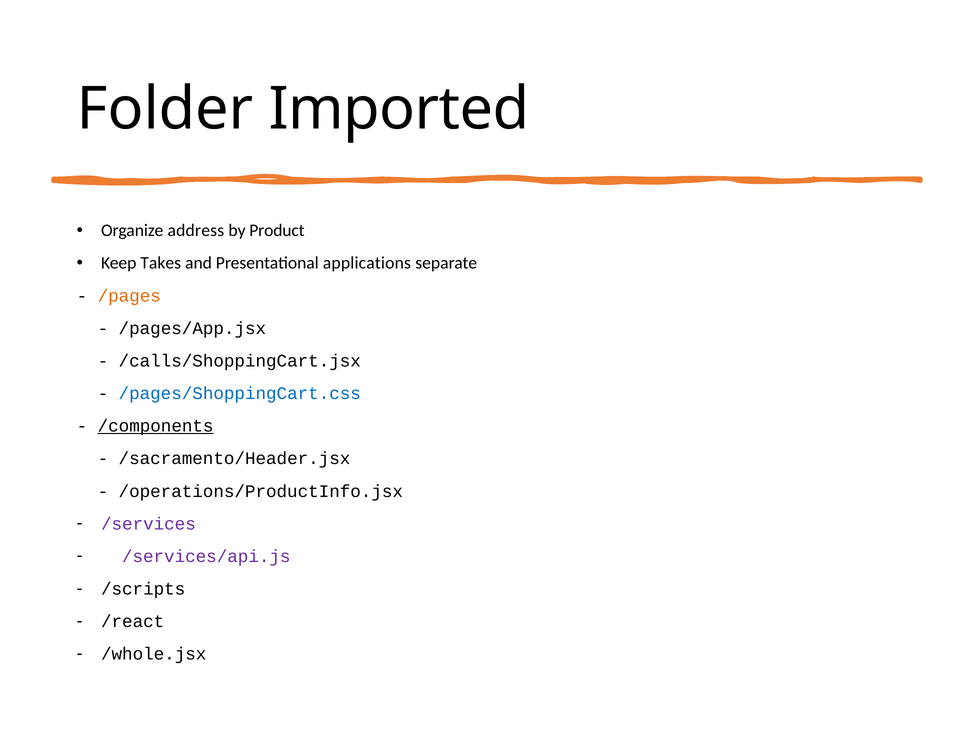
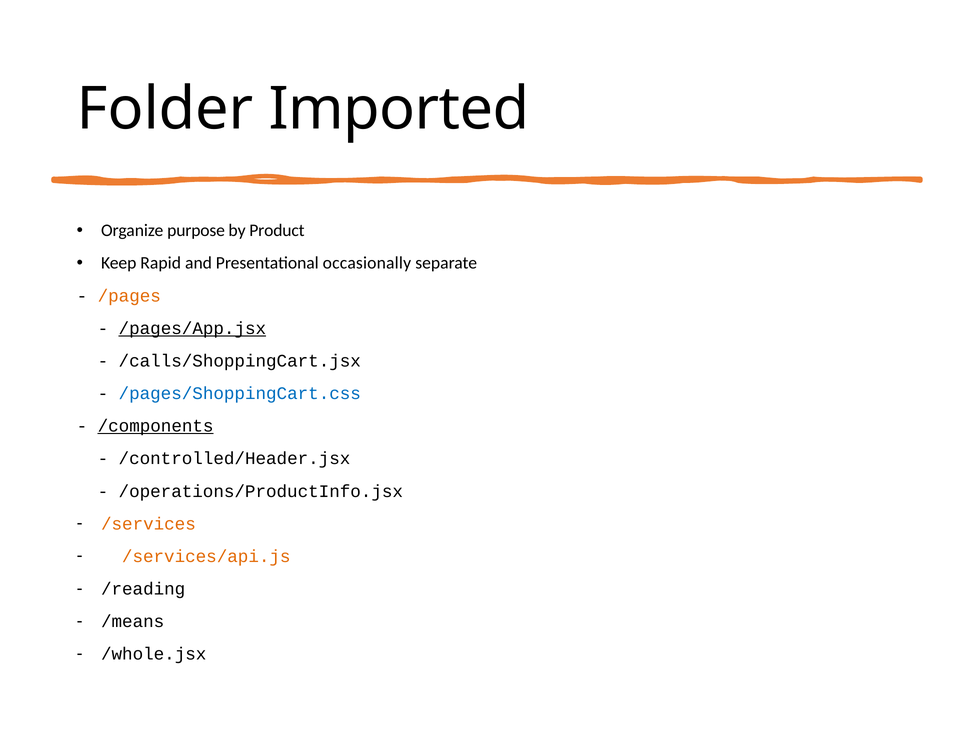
address: address -> purpose (196, 230)
Takes: Takes -> Rapid (161, 263)
applications: applications -> occasionally (367, 263)
/pages/App.jsx underline: none -> present (192, 328)
/sacramento/Header.jsx: /sacramento/Header.jsx -> /controlled/Header.jsx (234, 458)
/services colour: purple -> orange (148, 523)
/services/api.js colour: purple -> orange (206, 556)
/scripts: /scripts -> /reading (143, 589)
/react: /react -> /means (133, 621)
